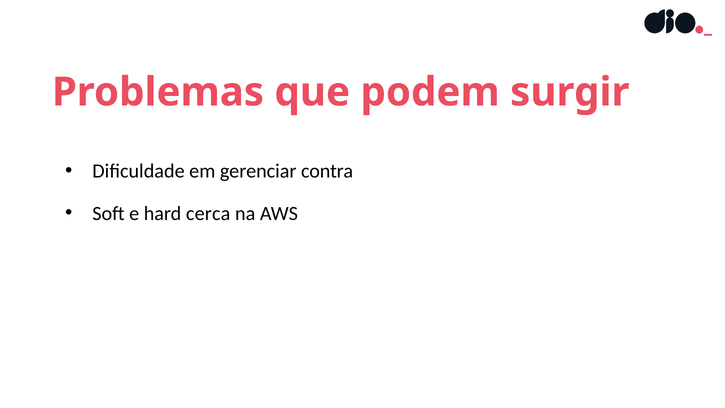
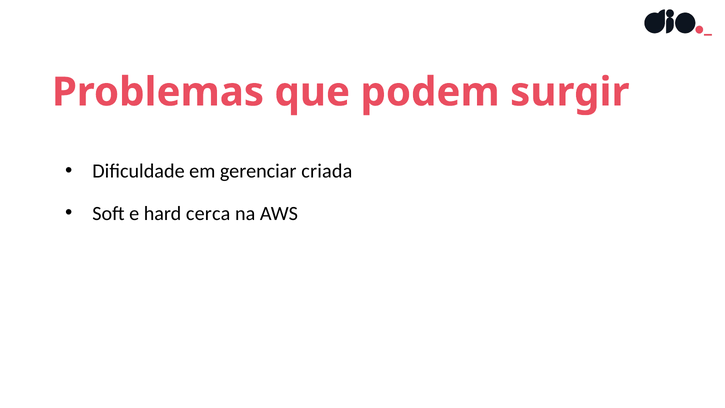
contra: contra -> criada (327, 171)
